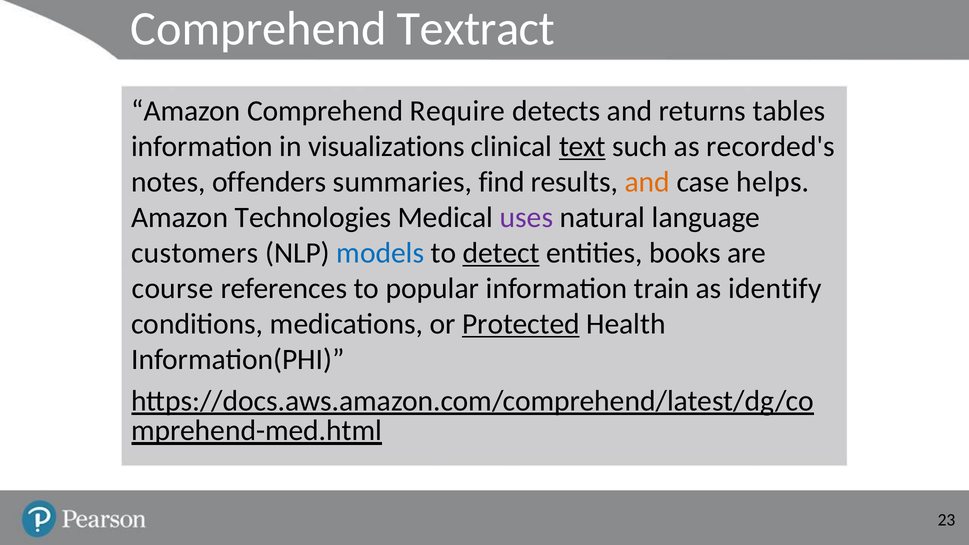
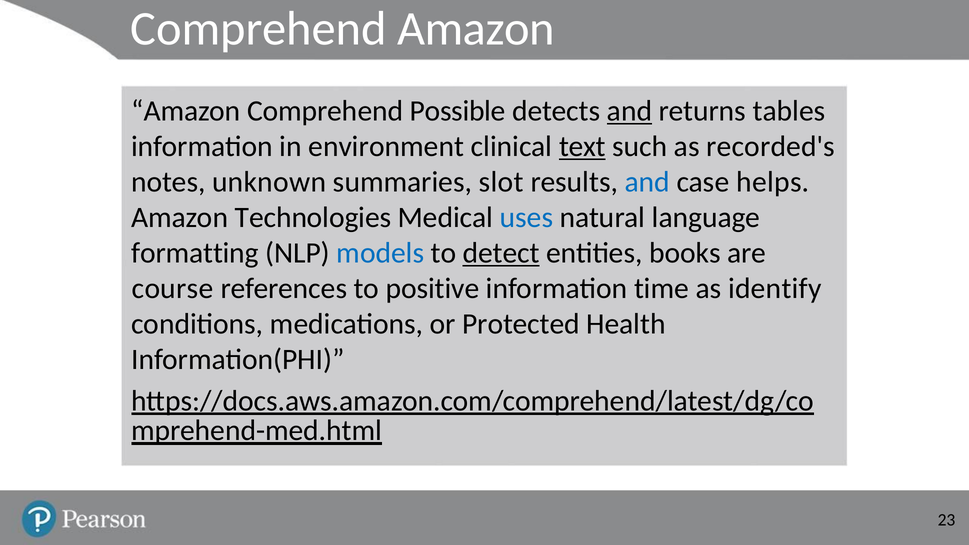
Textract: Textract -> Amazon (476, 29)
Require: Require -> Possible (458, 111)
and underline: none -> present (630, 111)
visualizations: visualizations -> environment (386, 147)
offenders: offenders -> unknown (269, 182)
find: find -> slot (501, 182)
and colour: orange -> blue (647, 182)
uses colour: purple -> blue (526, 218)
customers: customers -> formatting (195, 253)
popular: popular -> positive (432, 289)
train: train -> time (662, 289)
Protected underline: present -> none (521, 324)
